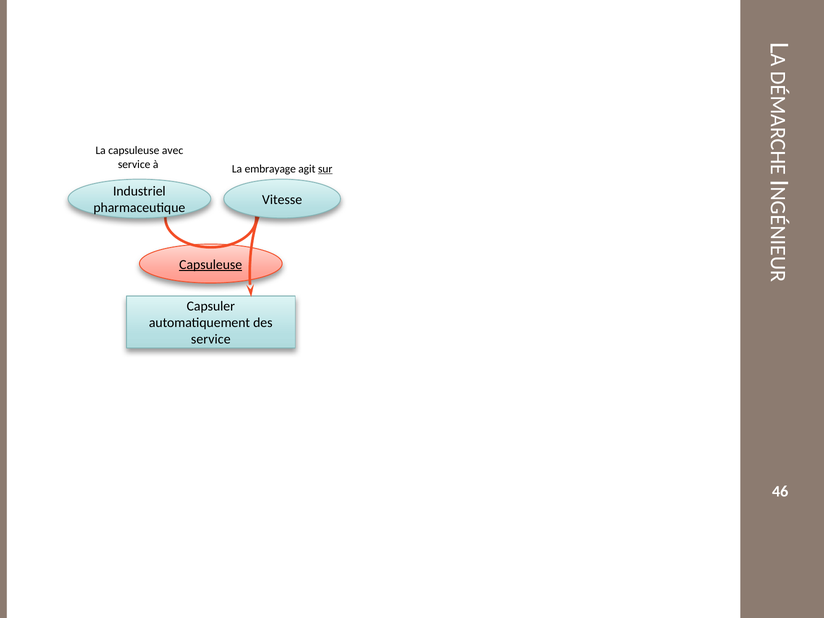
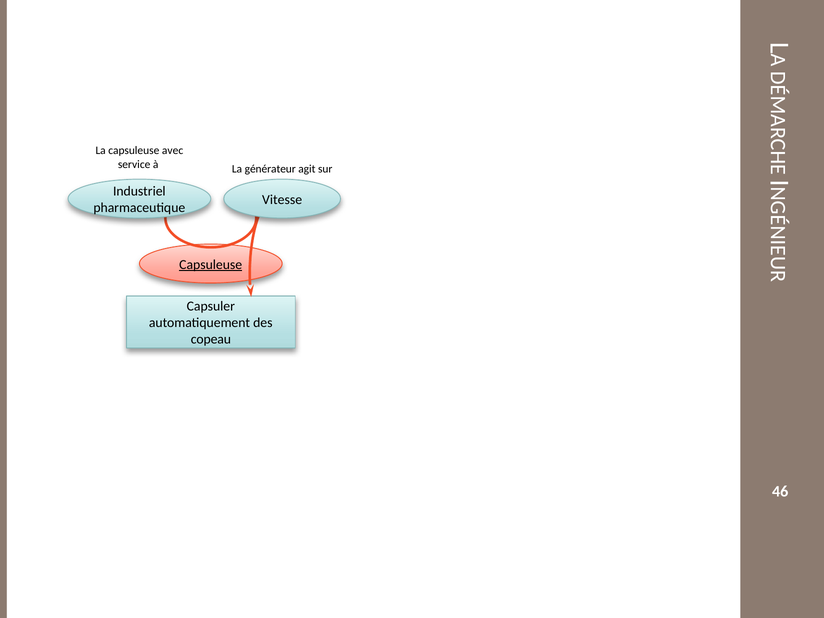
embrayage: embrayage -> générateur (270, 169)
sur underline: present -> none (325, 169)
service: service -> copeau (211, 339)
